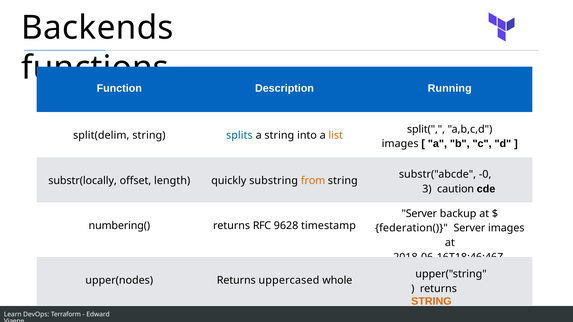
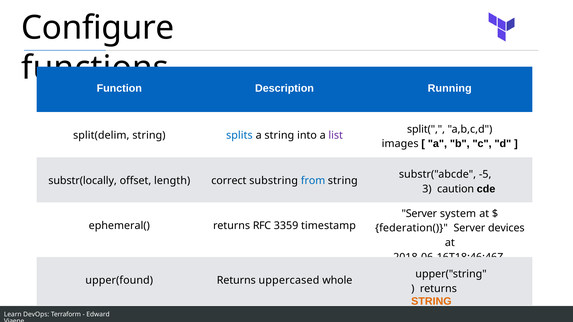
Backends: Backends -> Configure (98, 28)
list colour: orange -> purple (336, 135)
-0: -0 -> -5 (485, 174)
quickly: quickly -> correct (229, 181)
from colour: orange -> blue (313, 181)
backup: backup -> system (458, 214)
numbering(: numbering( -> ephemeral( (119, 226)
9628: 9628 -> 3359 (286, 226)
Server images: images -> devices (506, 228)
upper(nodes: upper(nodes -> upper(found (119, 281)
